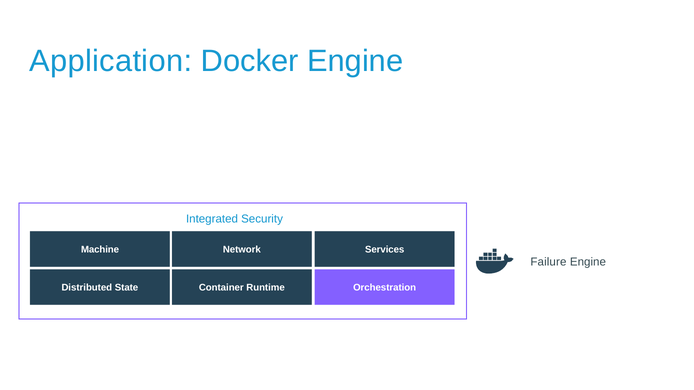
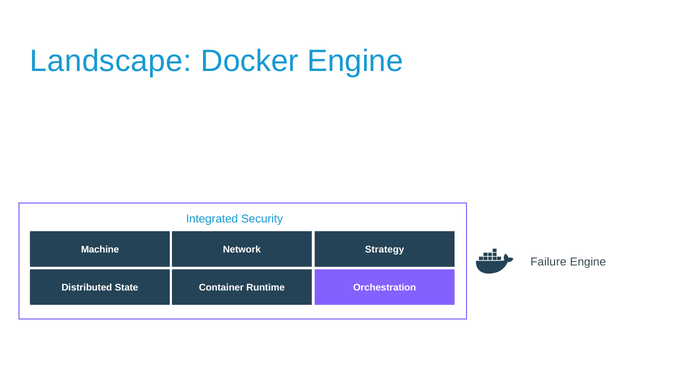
Application: Application -> Landscape (111, 61)
Services: Services -> Strategy (385, 250)
